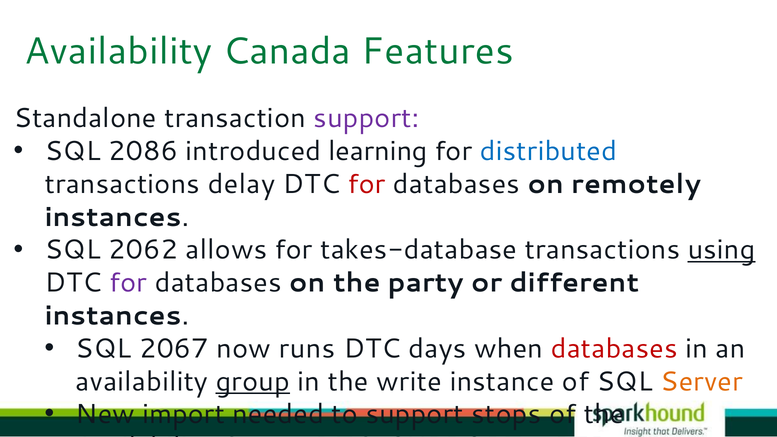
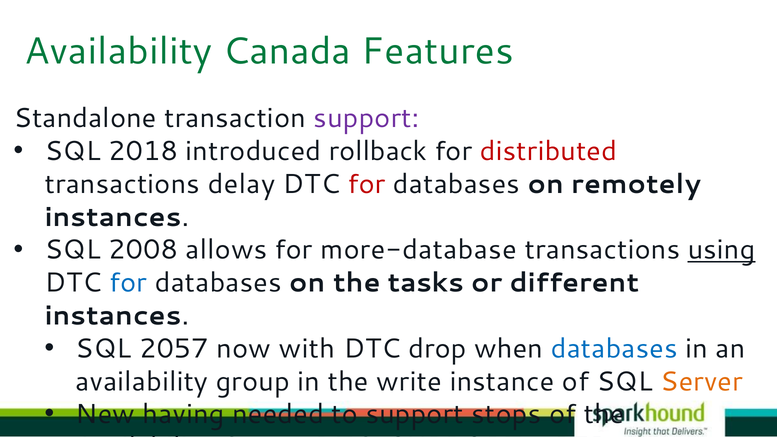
2086: 2086 -> 2018 (143, 151)
learning: learning -> rollback (378, 151)
distributed colour: blue -> red (549, 151)
2062: 2062 -> 2008 (143, 250)
takes-database: takes-database -> more-database (419, 250)
for colour: purple -> blue (128, 283)
party: party -> tasks (426, 283)
2067: 2067 -> 2057 (174, 349)
runs: runs -> with (307, 349)
days: days -> drop (437, 349)
databases colour: red -> blue (614, 349)
group underline: present -> none (253, 382)
import: import -> having (184, 414)
